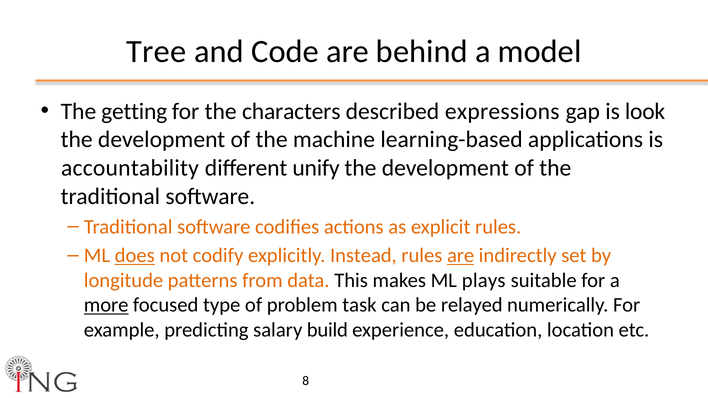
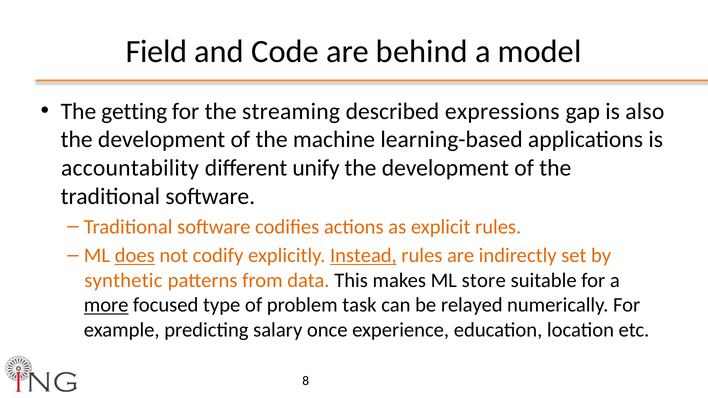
Tree: Tree -> Field (157, 51)
characters: characters -> streaming (291, 111)
look: look -> also (645, 111)
Instead underline: none -> present (363, 256)
are underline: present -> none (461, 256)
longitude: longitude -> synthetic (123, 281)
plays: plays -> store (484, 281)
build: build -> once (327, 330)
